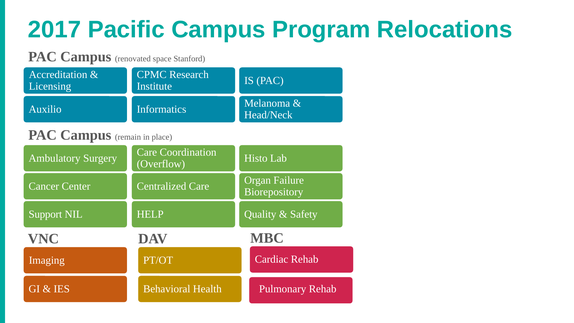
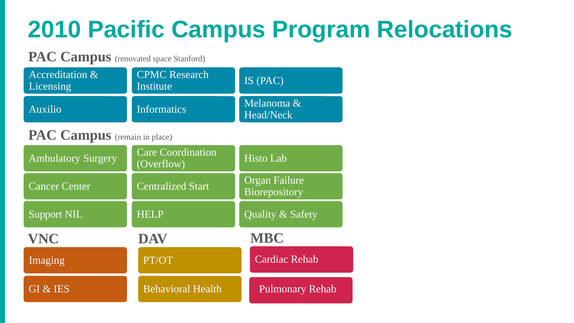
2017: 2017 -> 2010 (55, 30)
Centralized Care: Care -> Start (199, 186)
